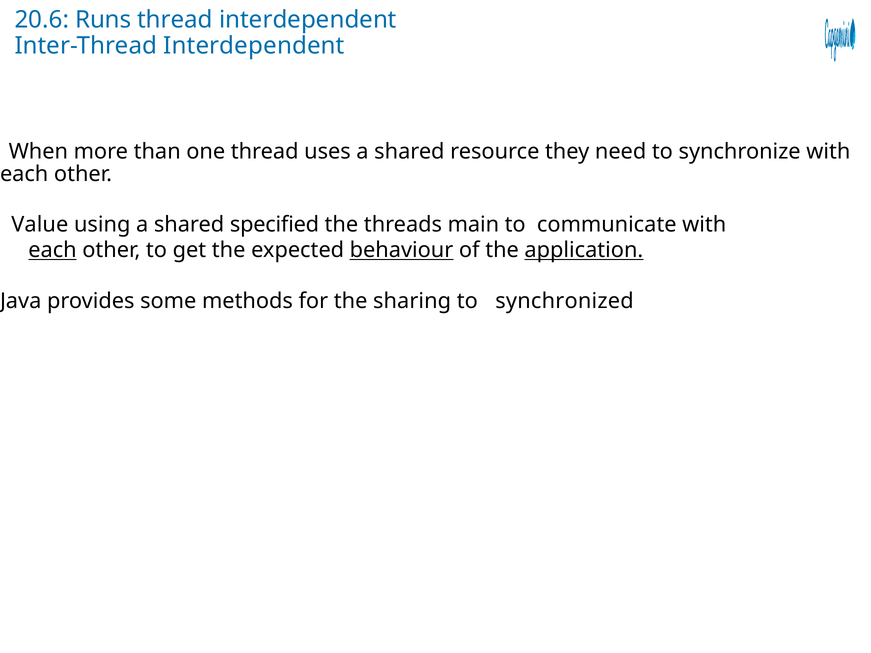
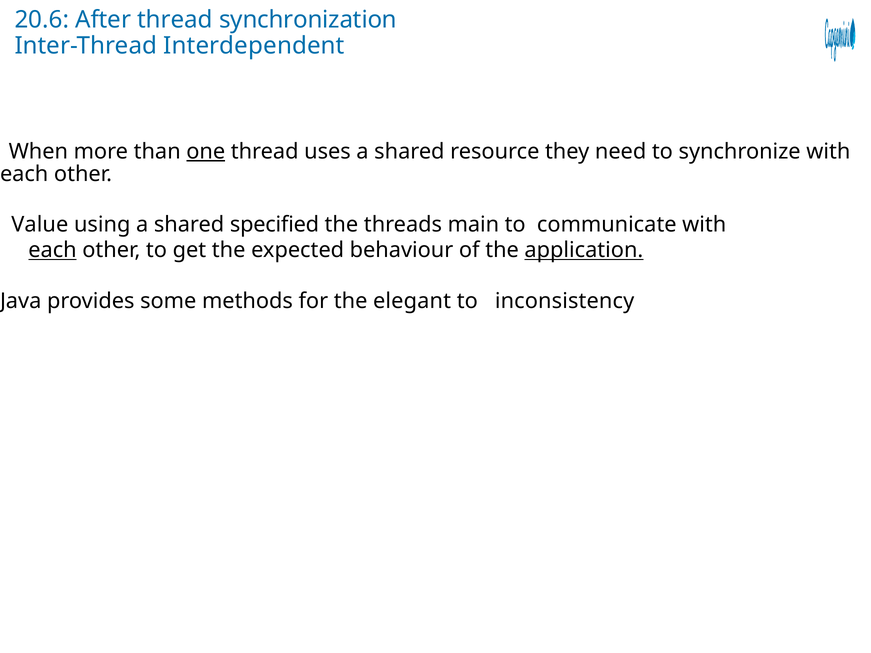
Runs: Runs -> After (103, 20)
thread interdependent: interdependent -> synchronization (308, 20)
one underline: none -> present (206, 152)
behaviour underline: present -> none (401, 250)
sharing: sharing -> elegant (412, 301)
synchronized: synchronized -> inconsistency (565, 301)
